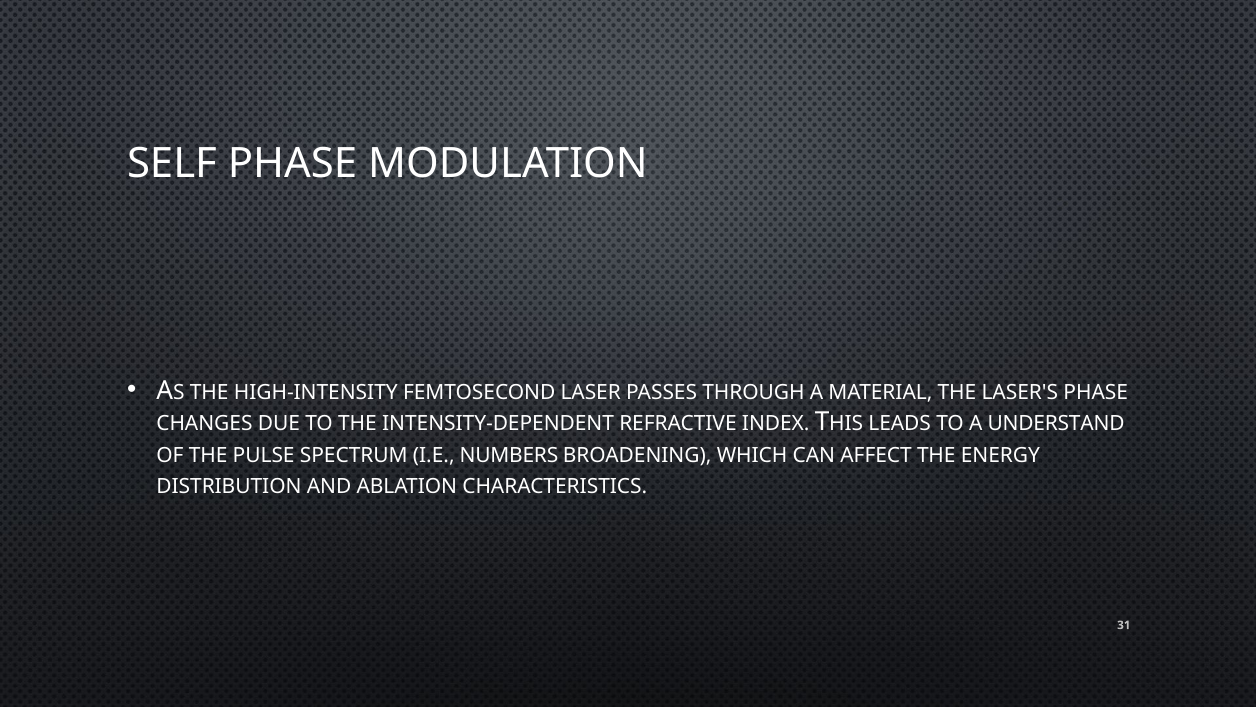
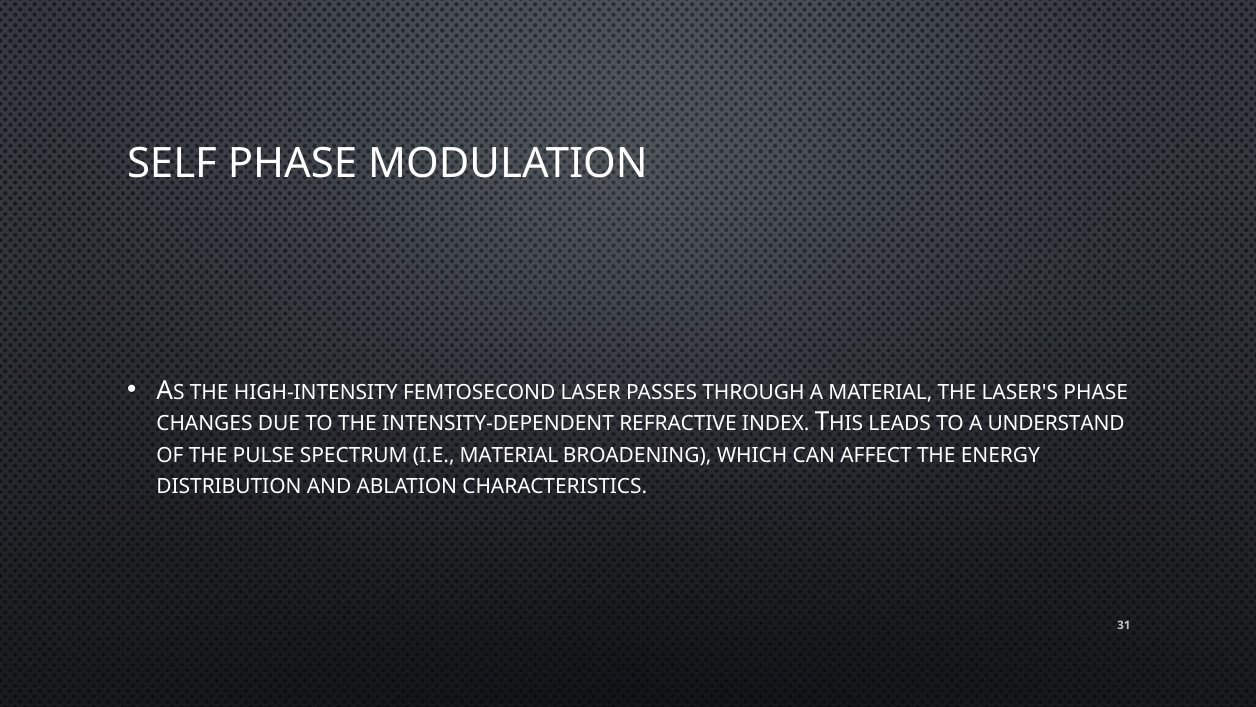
I.E NUMBERS: NUMBERS -> MATERIAL (509, 455)
